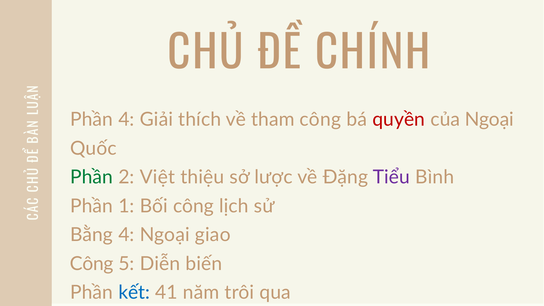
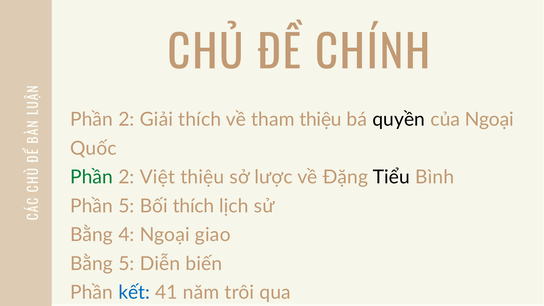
4: 4 -> 2 (126, 120)
tham công: công -> thiệu (321, 120)
quyền colour: red -> black (399, 120)
Tiểu colour: purple -> black (391, 177)
Phần 1: 1 -> 5 (126, 206)
Bối công: công -> thích (194, 206)
Công: Công -> Bằng (92, 264)
